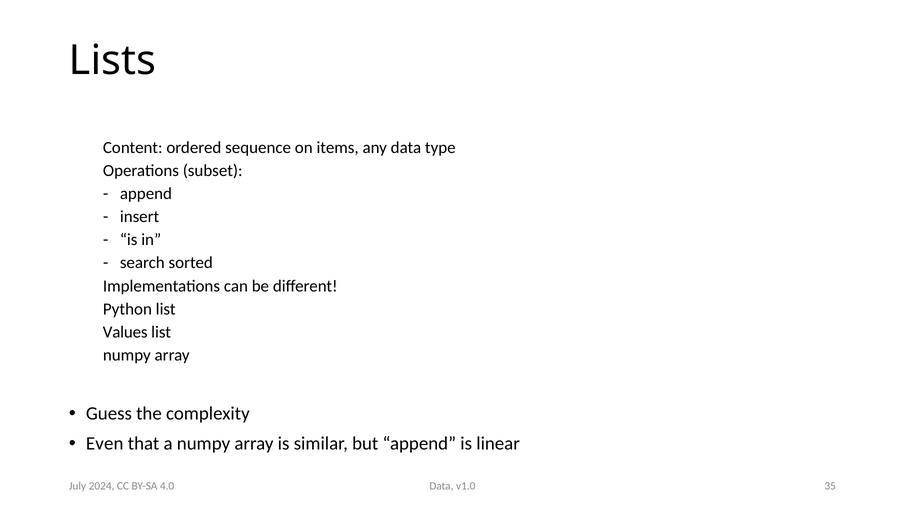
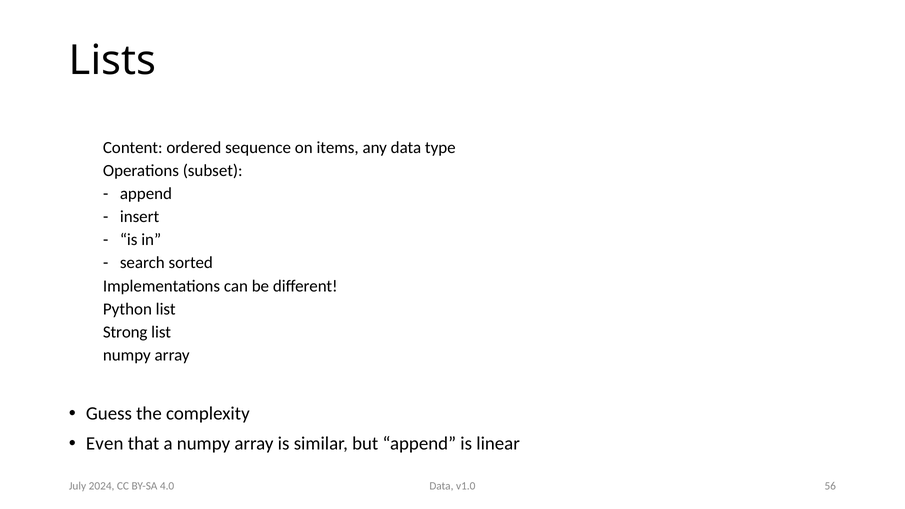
Values: Values -> Strong (125, 332)
35: 35 -> 56 (830, 486)
